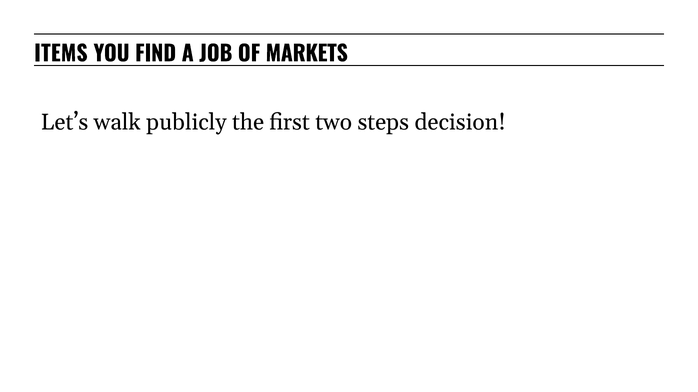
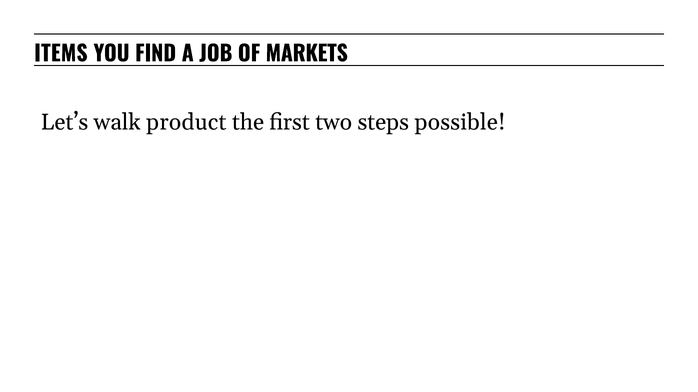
publicly: publicly -> product (186, 122)
decision: decision -> possible (460, 122)
